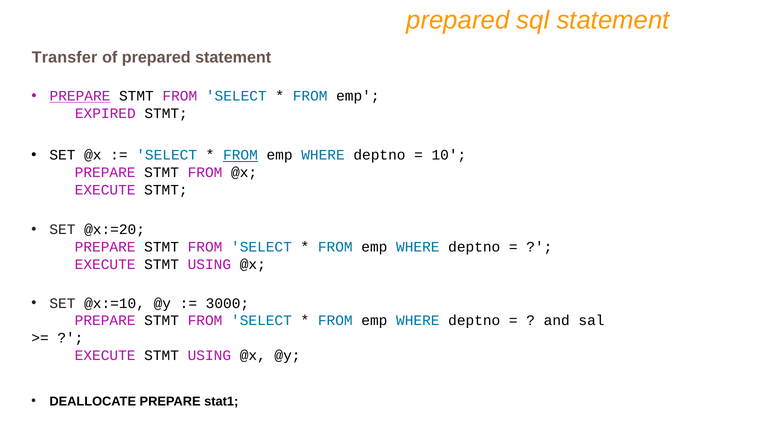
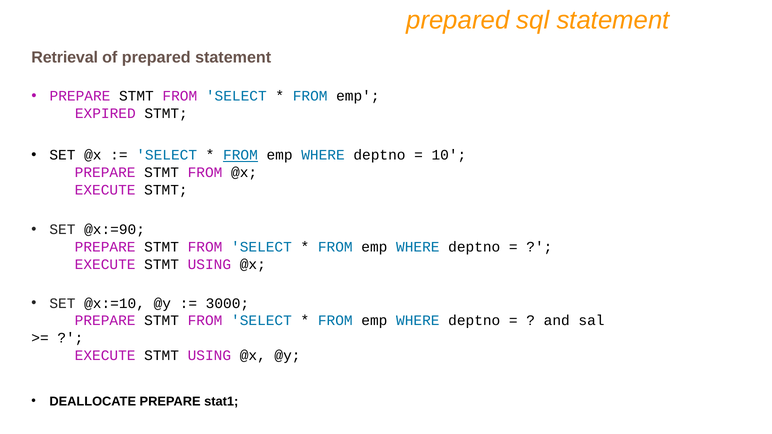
Transfer: Transfer -> Retrieval (65, 57)
PREPARE underline: present -> none (80, 96)
@x:=20: @x:=20 -> @x:=90 (115, 230)
